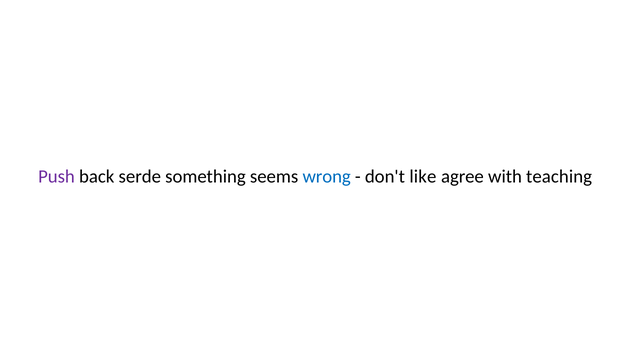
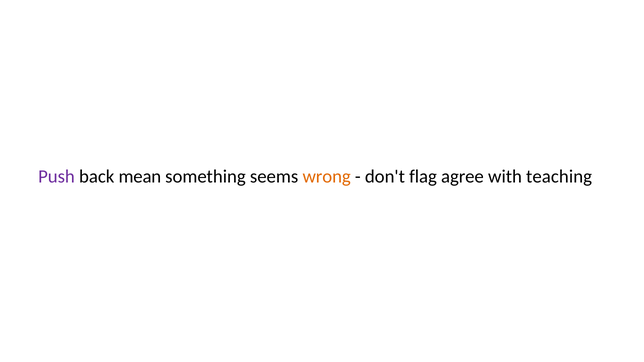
serde: serde -> mean (140, 177)
wrong colour: blue -> orange (327, 177)
like: like -> flag (423, 177)
